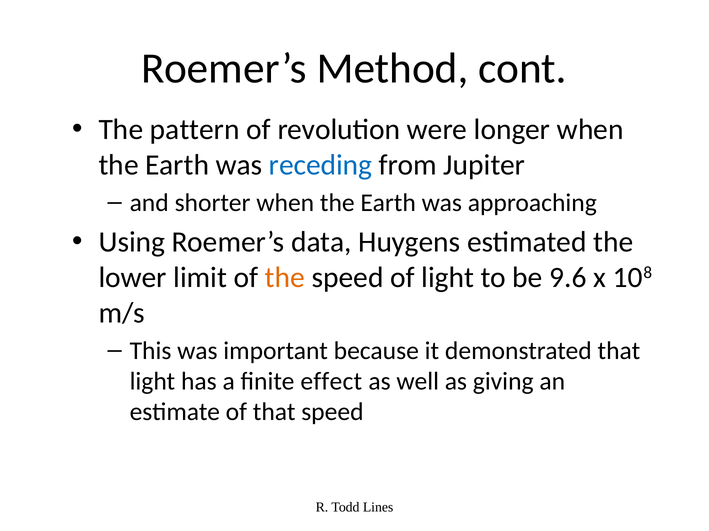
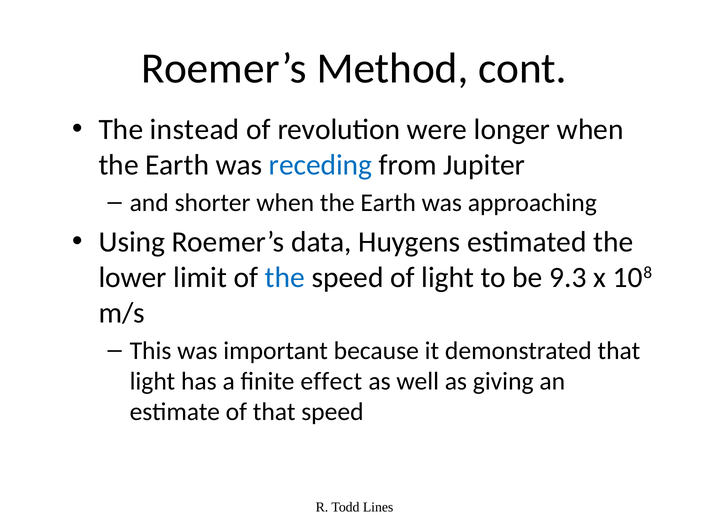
pattern: pattern -> instead (195, 130)
the colour: orange -> blue (285, 278)
9.6: 9.6 -> 9.3 (568, 278)
